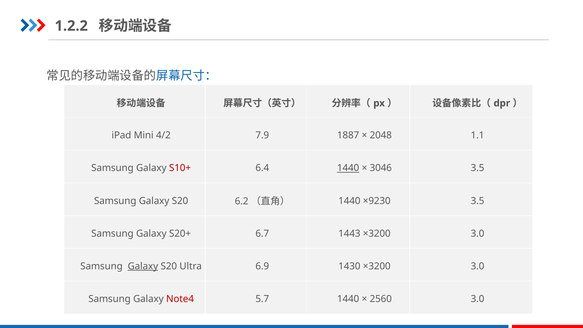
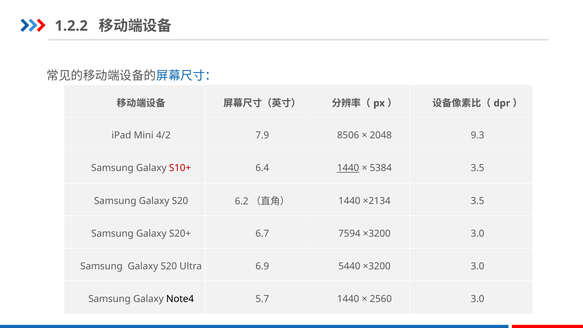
1887: 1887 -> 8506 (348, 135)
1.1: 1.1 -> 9.3 (478, 135)
3046: 3046 -> 5384 (381, 168)
×9230: ×9230 -> ×2134 (377, 201)
1443: 1443 -> 7594 (349, 234)
Galaxy underline: present -> none (143, 266)
1430: 1430 -> 5440 (349, 266)
Note4 colour: red -> black (180, 299)
